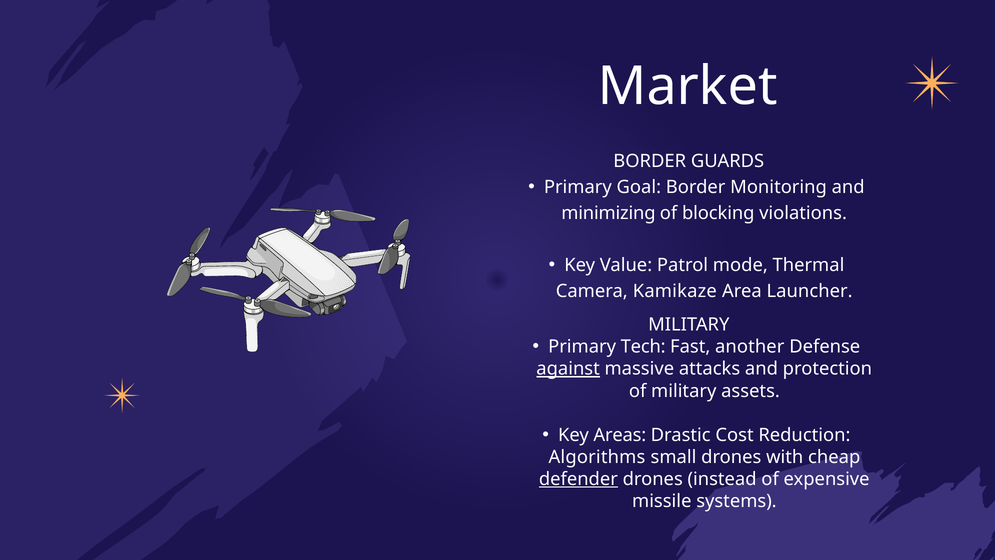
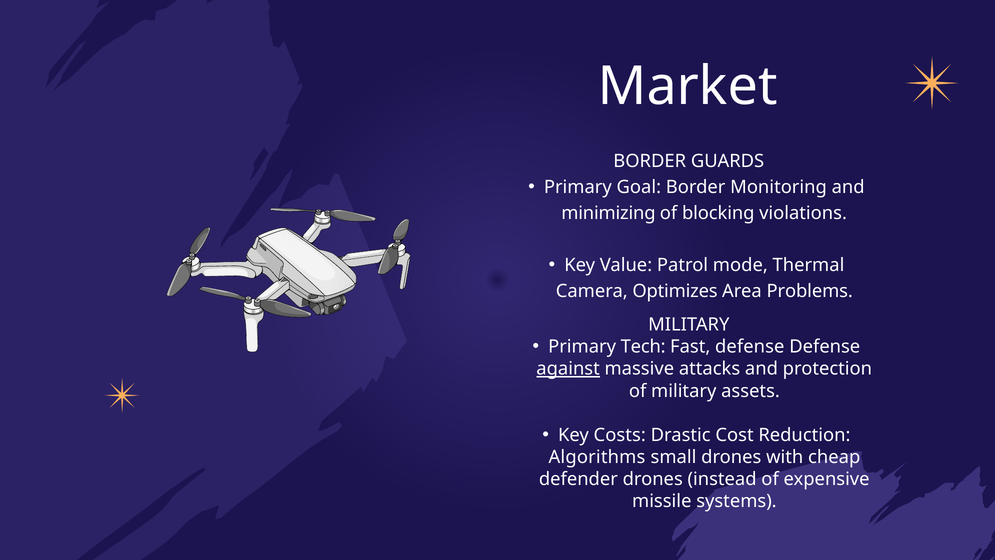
Kamikaze: Kamikaze -> Optimizes (675, 291)
Launcher: Launcher -> Problems (810, 291)
Fast another: another -> defense (750, 347)
Areas: Areas -> Costs (620, 435)
defender underline: present -> none (578, 479)
